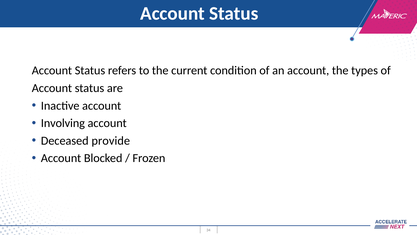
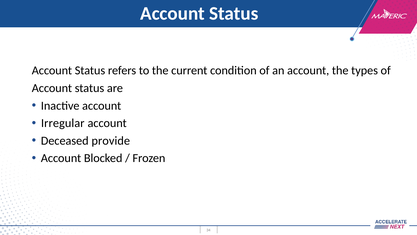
Involving: Involving -> Irregular (63, 123)
